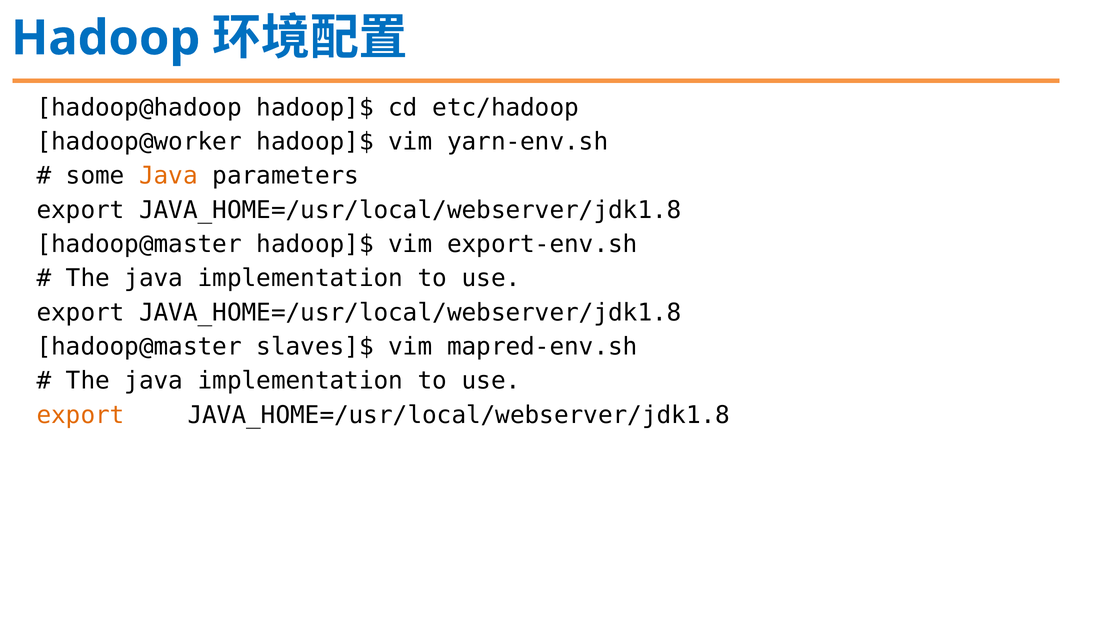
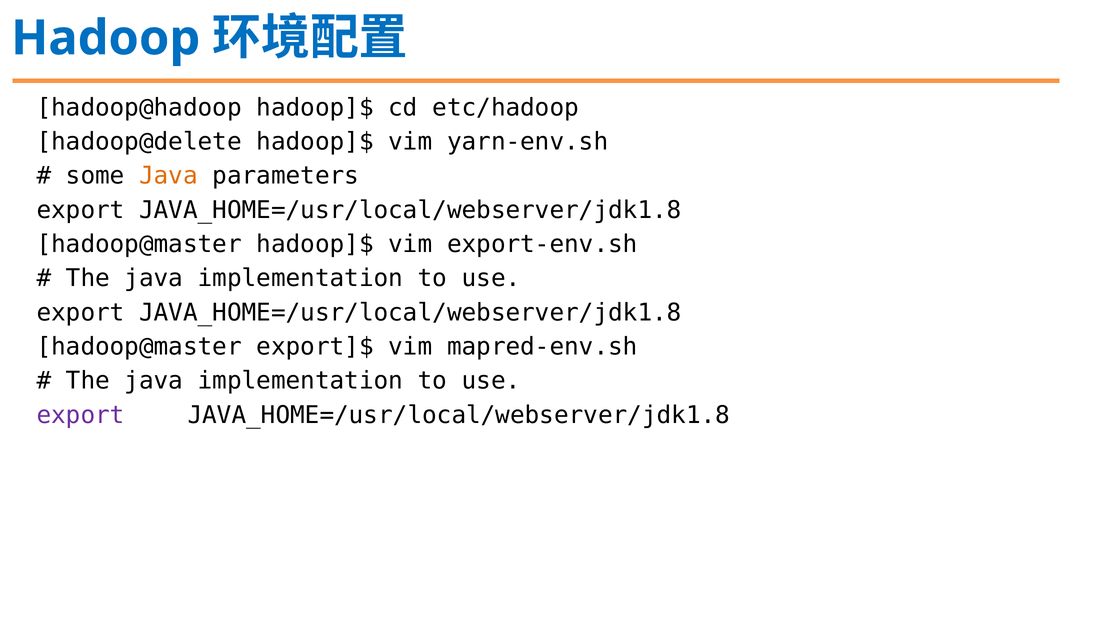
hadoop@worker: hadoop@worker -> hadoop@delete (139, 142)
slaves]$: slaves]$ -> export]$ (315, 347)
export colour: orange -> purple (81, 415)
